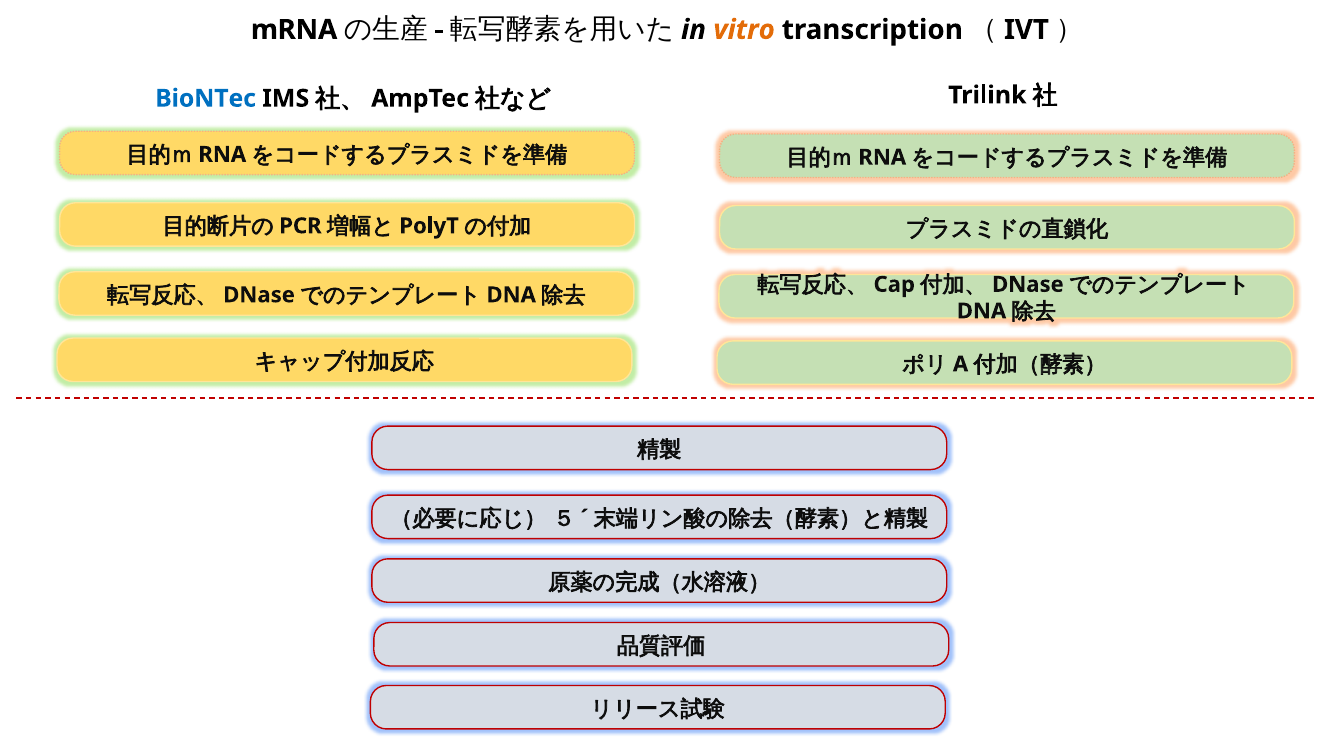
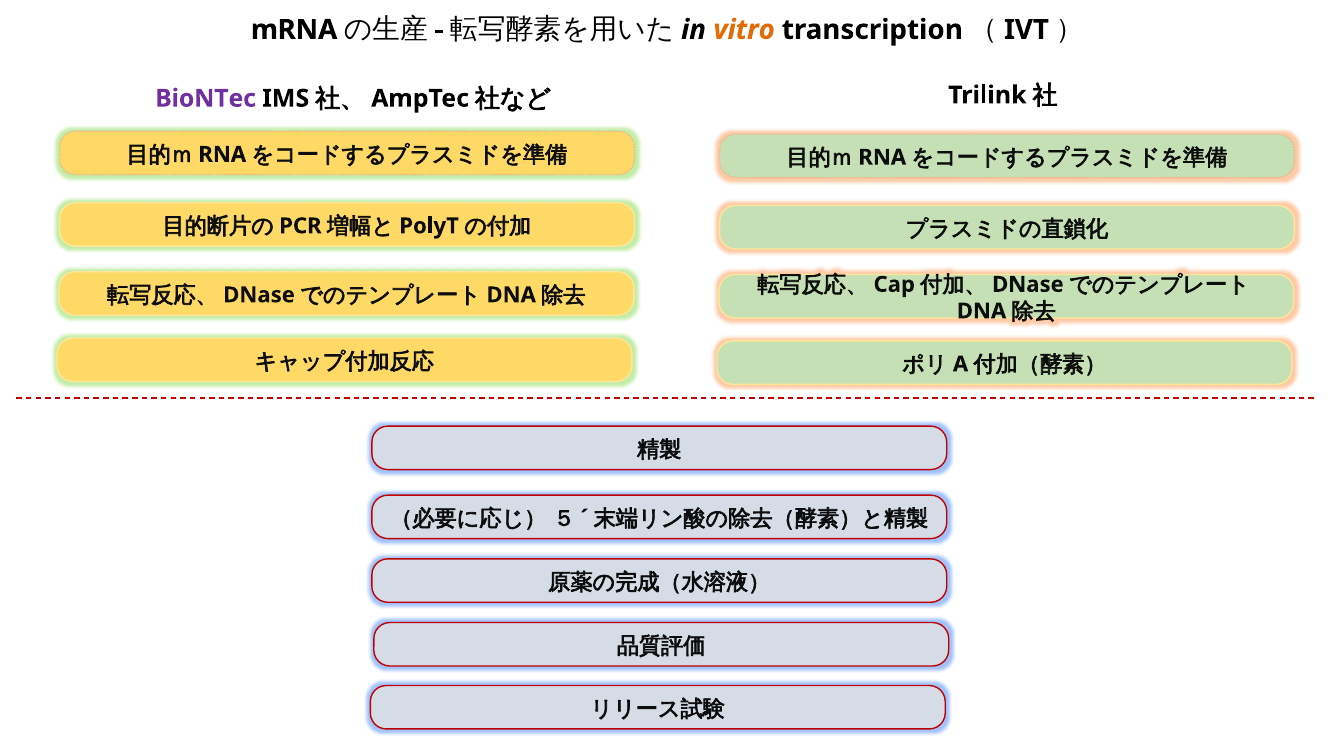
BioNTec colour: blue -> purple (206, 98)
